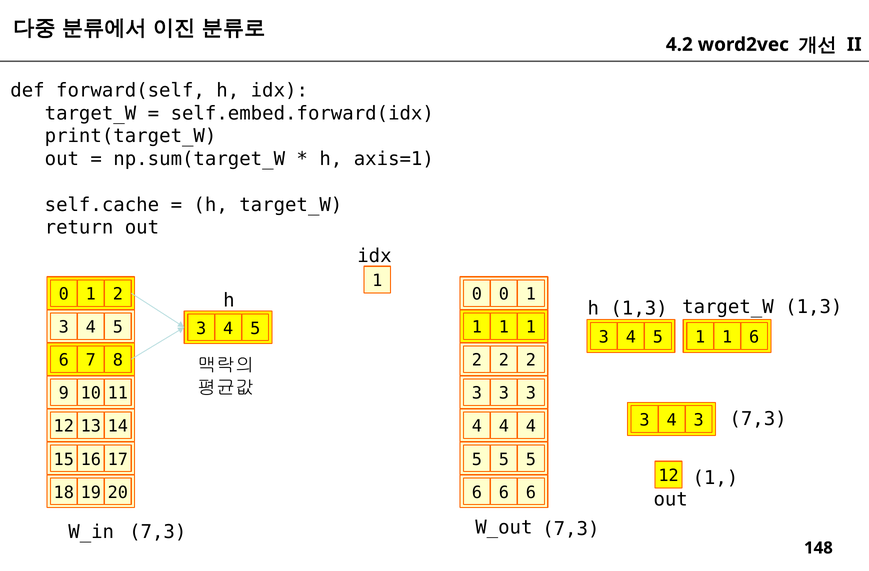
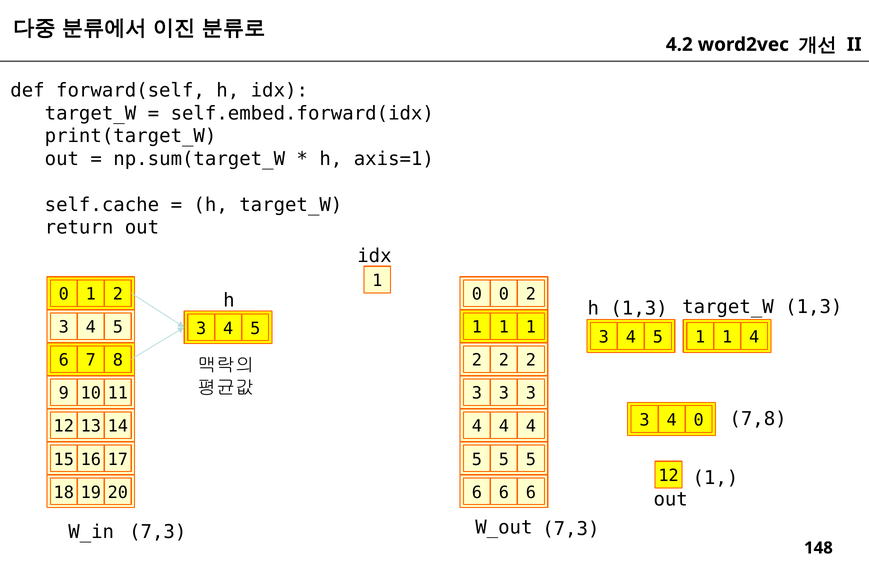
0 0 1: 1 -> 2 (531, 294)
1 6: 6 -> 4 (754, 337)
7,3: 7,3 -> 7,8 (758, 419)
4 3: 3 -> 0 (699, 420)
